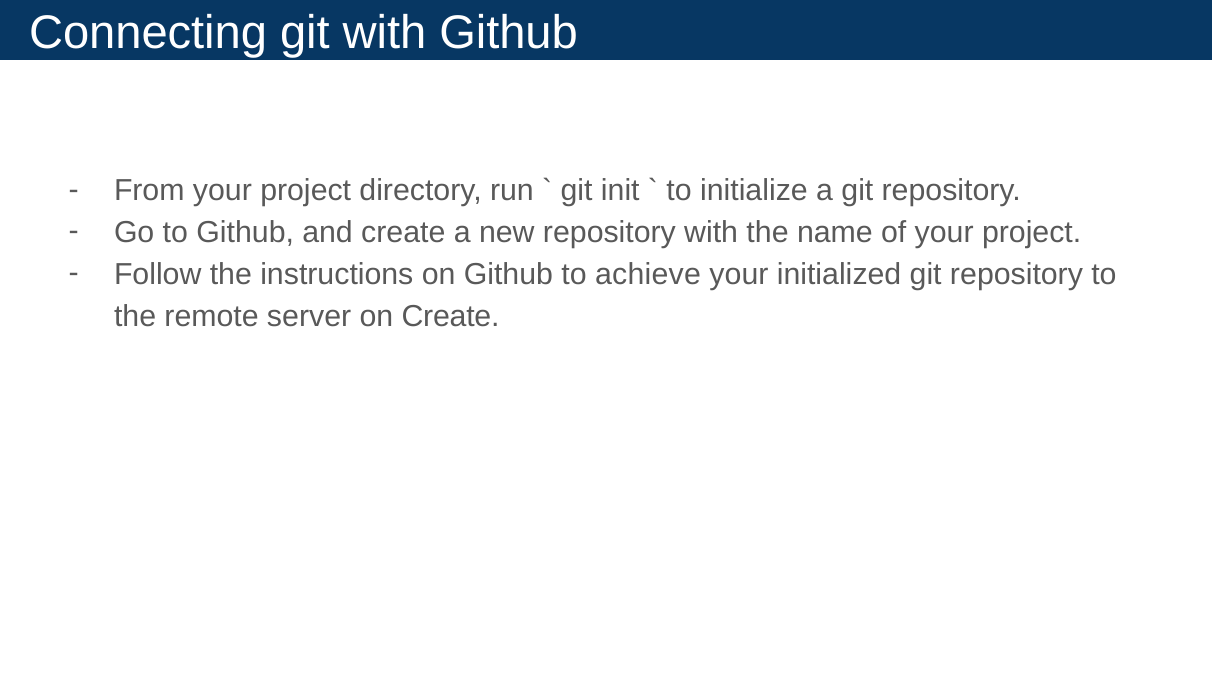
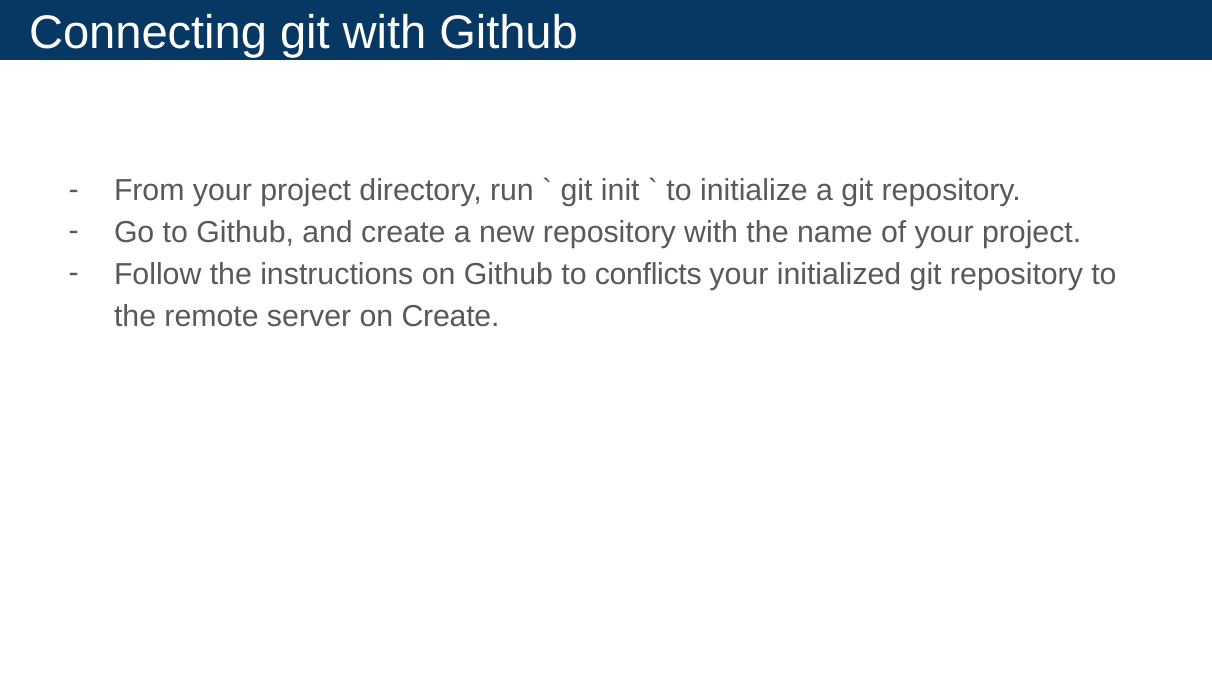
achieve: achieve -> conflicts (648, 274)
